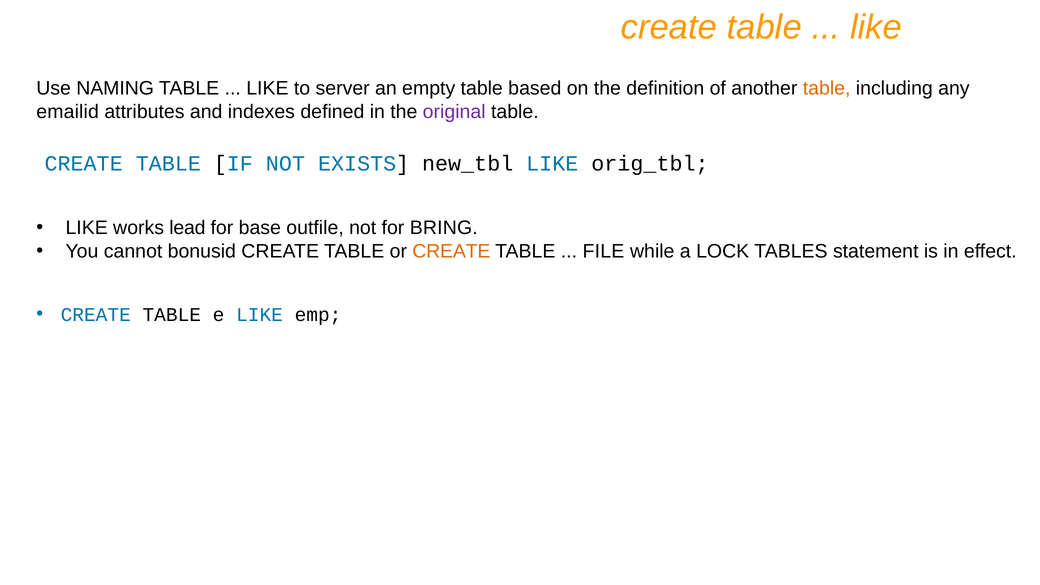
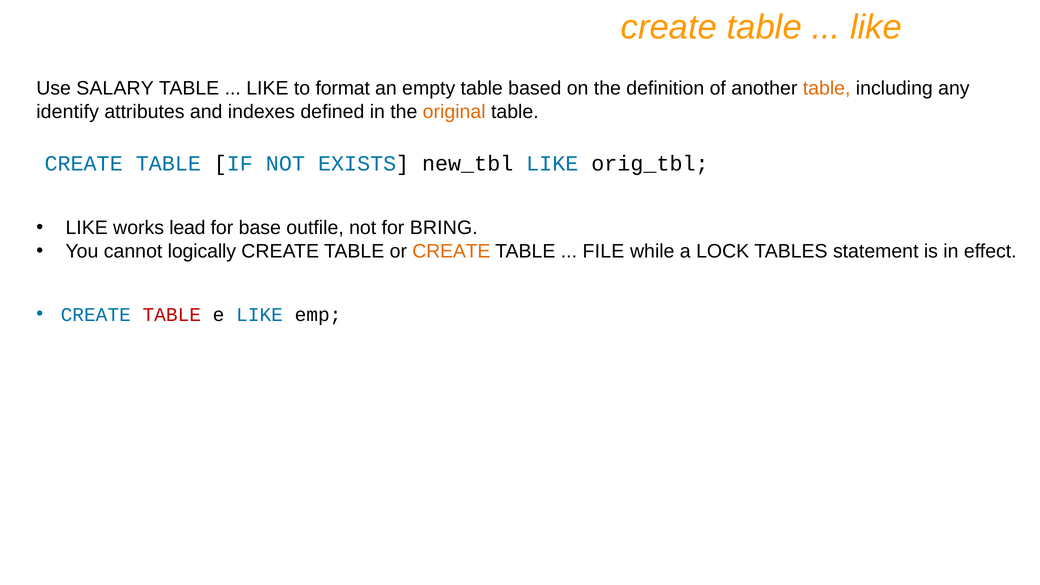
NAMING: NAMING -> SALARY (115, 88)
server: server -> format (343, 88)
emailid: emailid -> identify (68, 112)
original colour: purple -> orange (454, 112)
bonusid: bonusid -> logically (202, 251)
TABLE colour: black -> red (172, 315)
